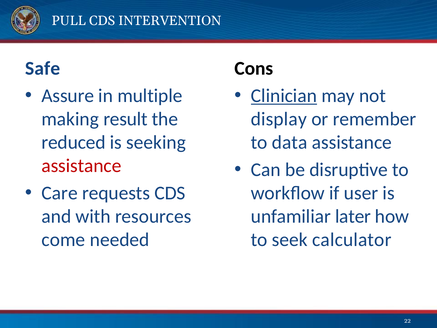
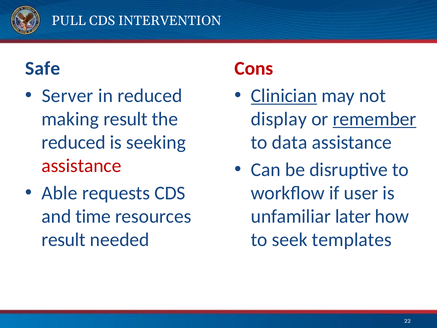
Cons colour: black -> red (254, 68)
Assure: Assure -> Server (68, 96)
in multiple: multiple -> reduced (150, 96)
remember underline: none -> present (375, 119)
Care: Care -> Able (60, 193)
with: with -> time (93, 216)
come: come -> result (64, 239)
calculator: calculator -> templates (352, 239)
